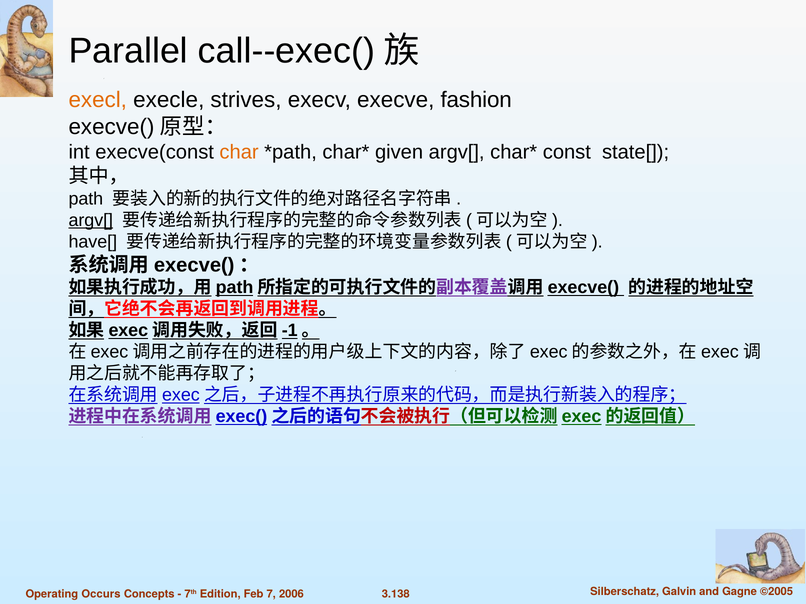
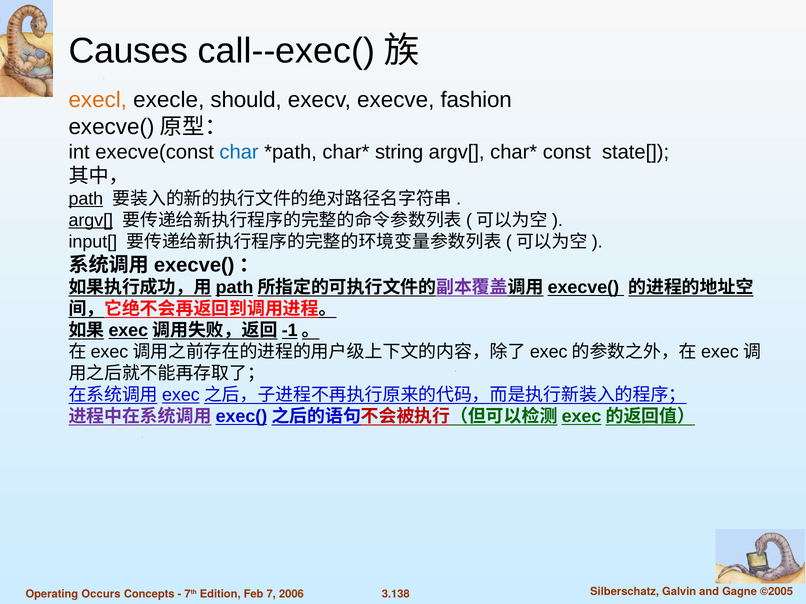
Parallel: Parallel -> Causes (128, 51)
strives: strives -> should (246, 100)
char colour: orange -> blue (239, 152)
given: given -> string (399, 152)
path underline: none -> present (86, 199)
have[: have[ -> input[ (93, 242)
